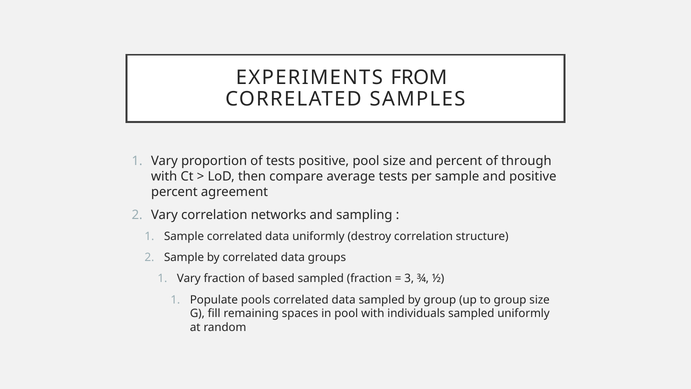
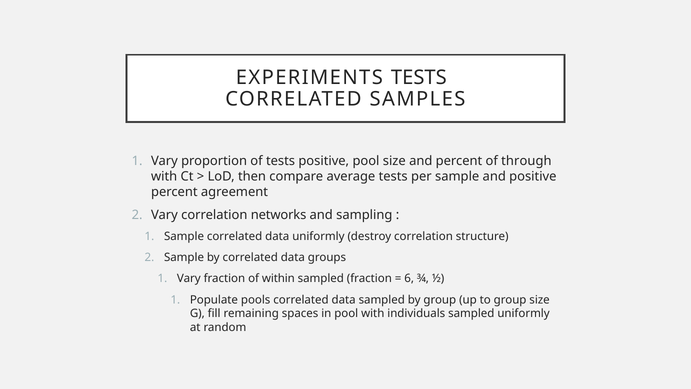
EXPERIMENTS FROM: FROM -> TESTS (419, 77)
based: based -> within (278, 278)
3: 3 -> 6 (409, 278)
